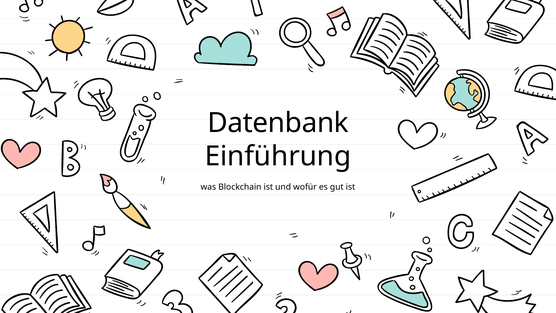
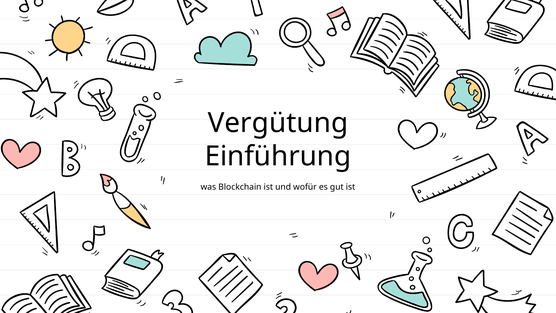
Datenbank: Datenbank -> Vergütung (278, 123)
